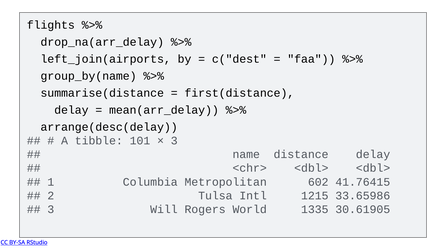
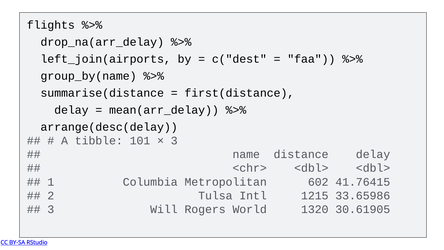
1335: 1335 -> 1320 (315, 209)
